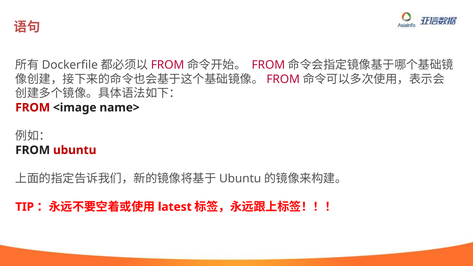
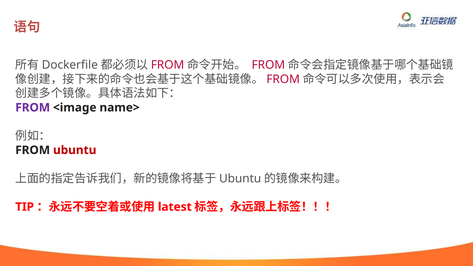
FROM colour: red -> purple (33, 108)
